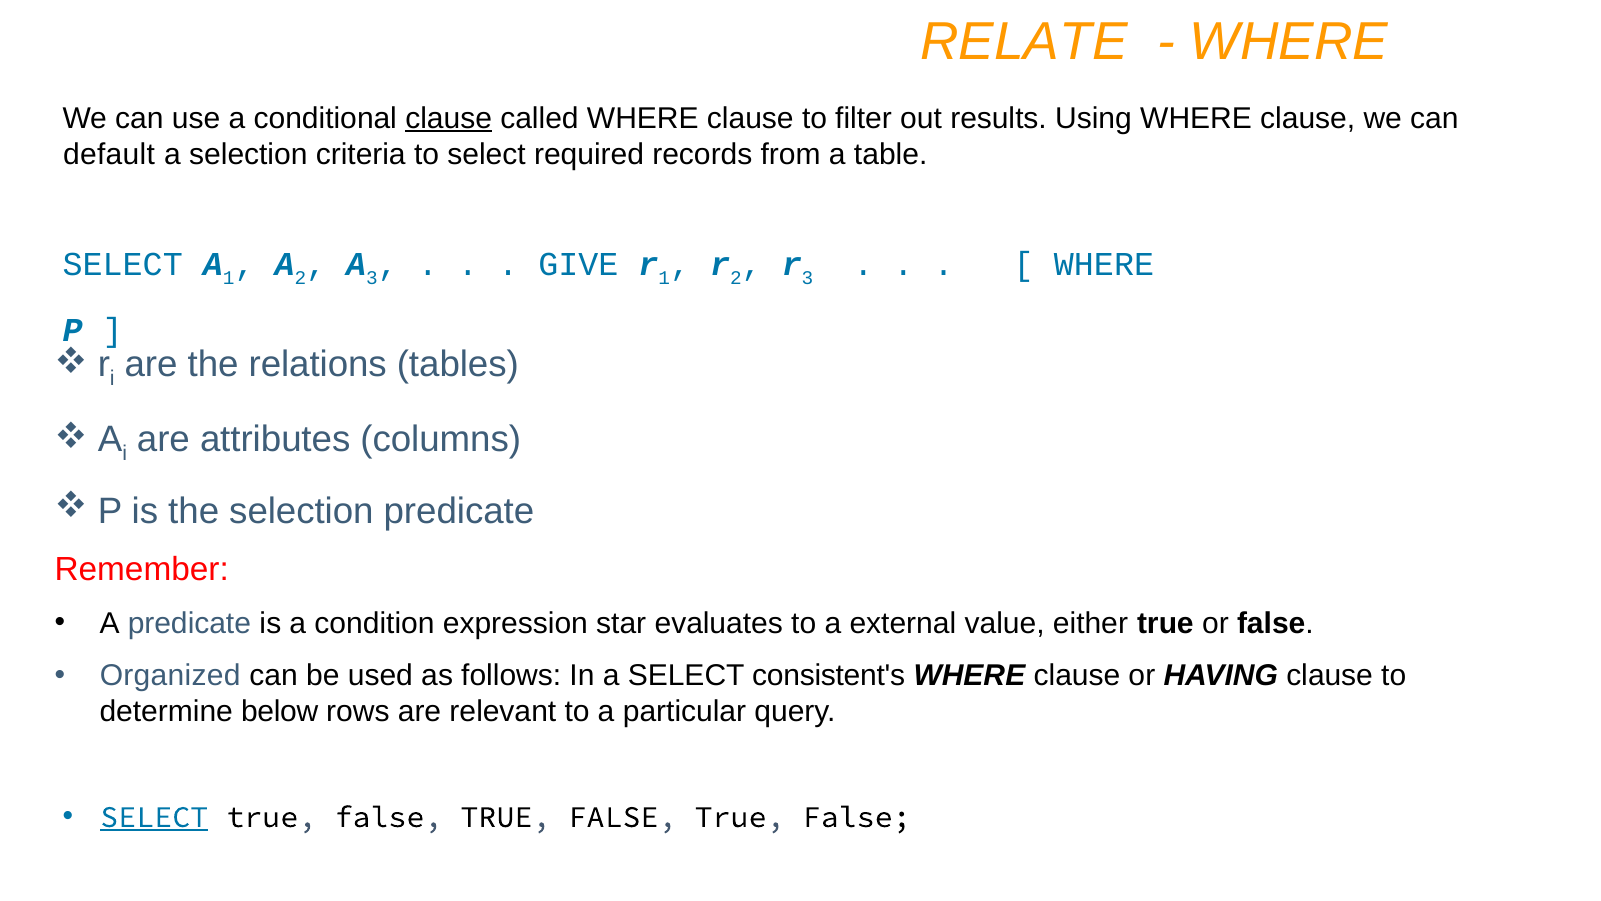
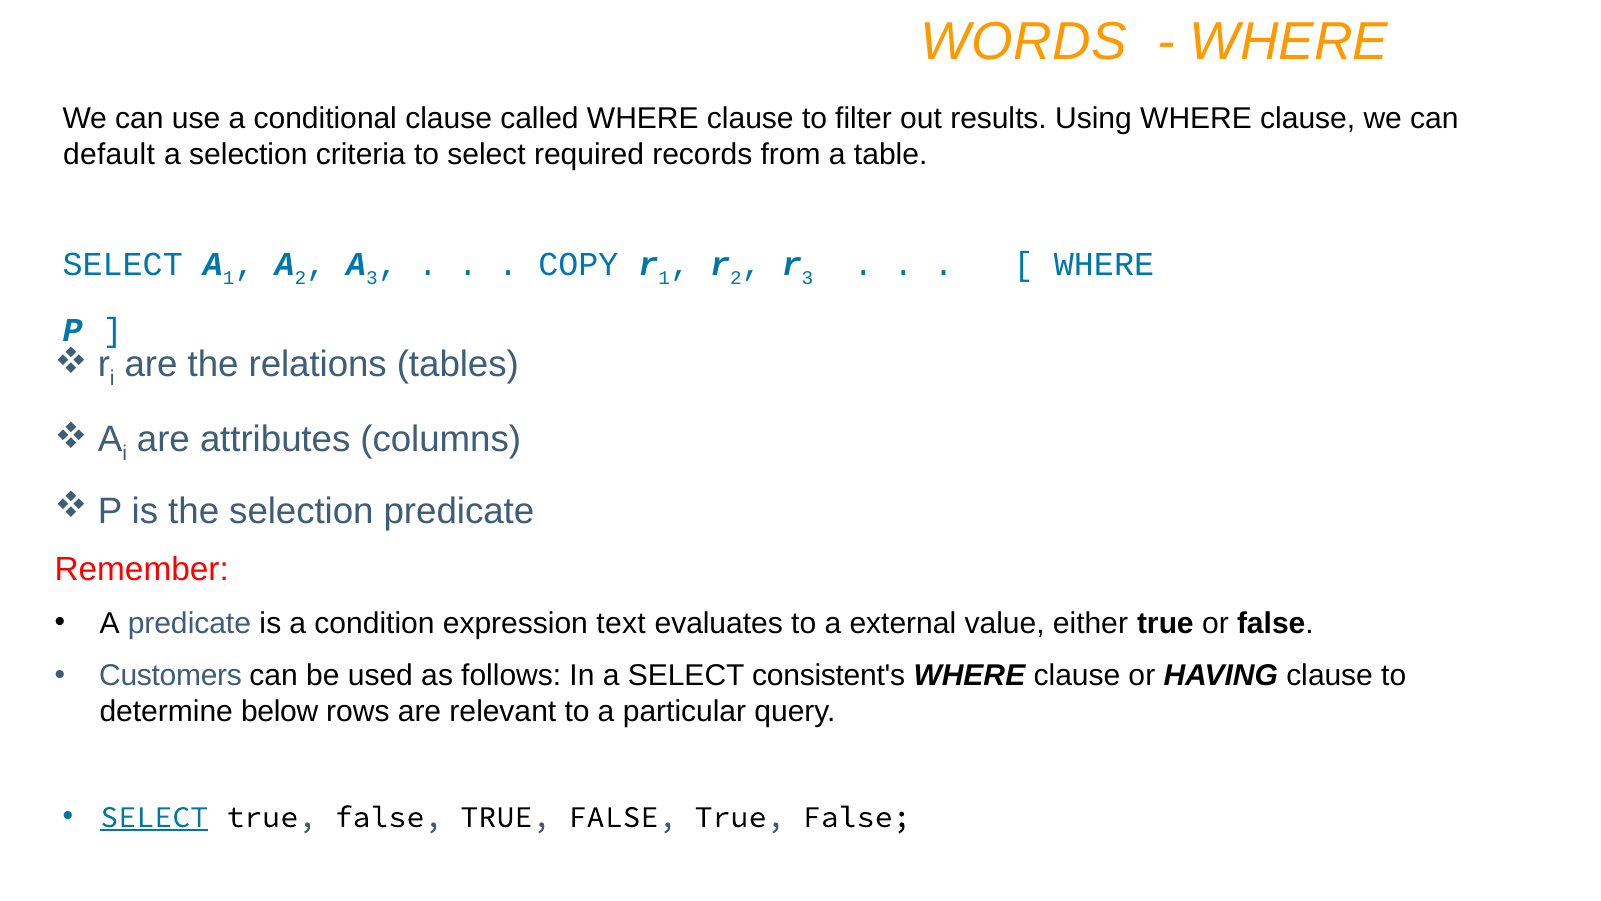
RELATE: RELATE -> WORDS (1024, 42)
clause underline: present -> none (449, 118)
GIVE: GIVE -> COPY (578, 265)
star: star -> text (621, 623)
Organized: Organized -> Customers (171, 675)
